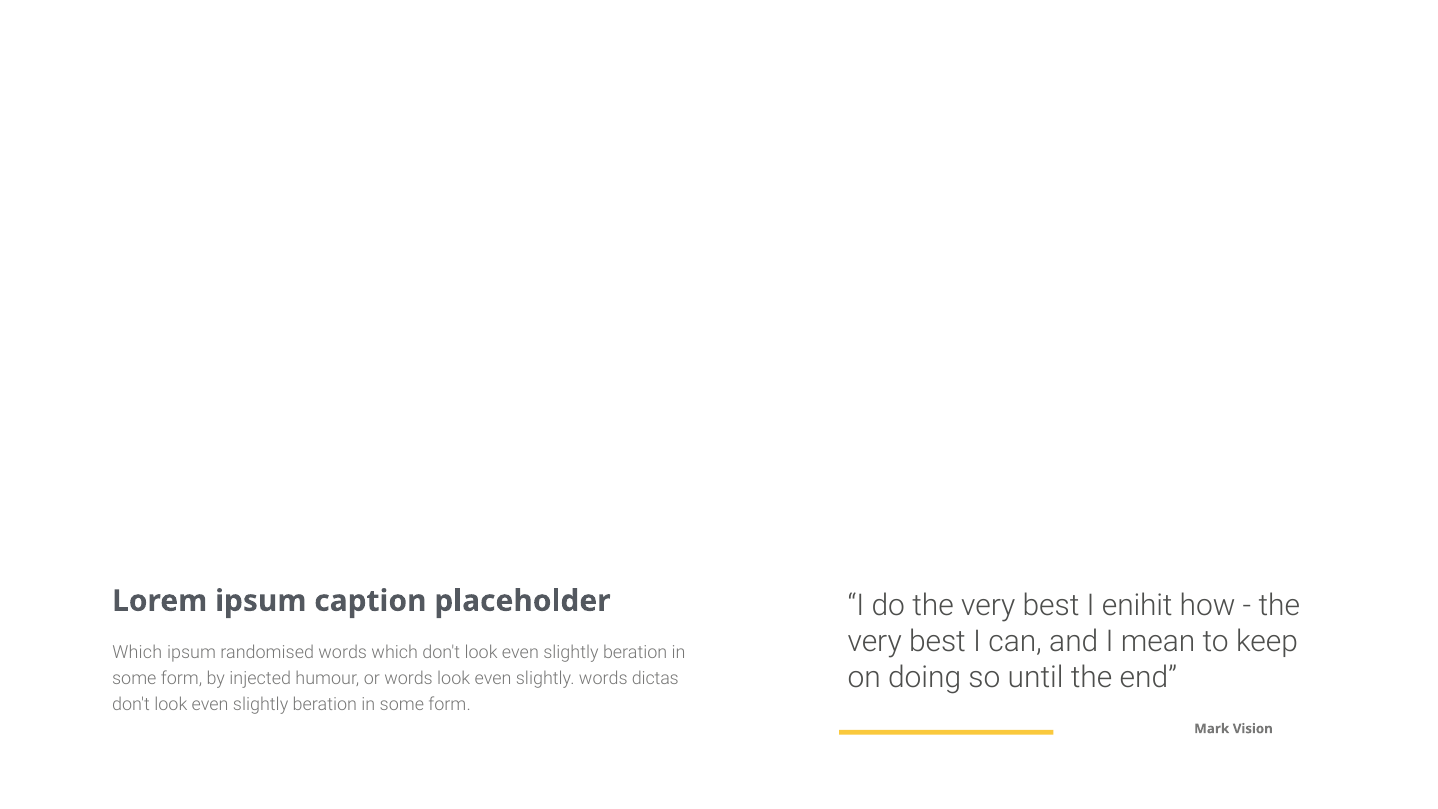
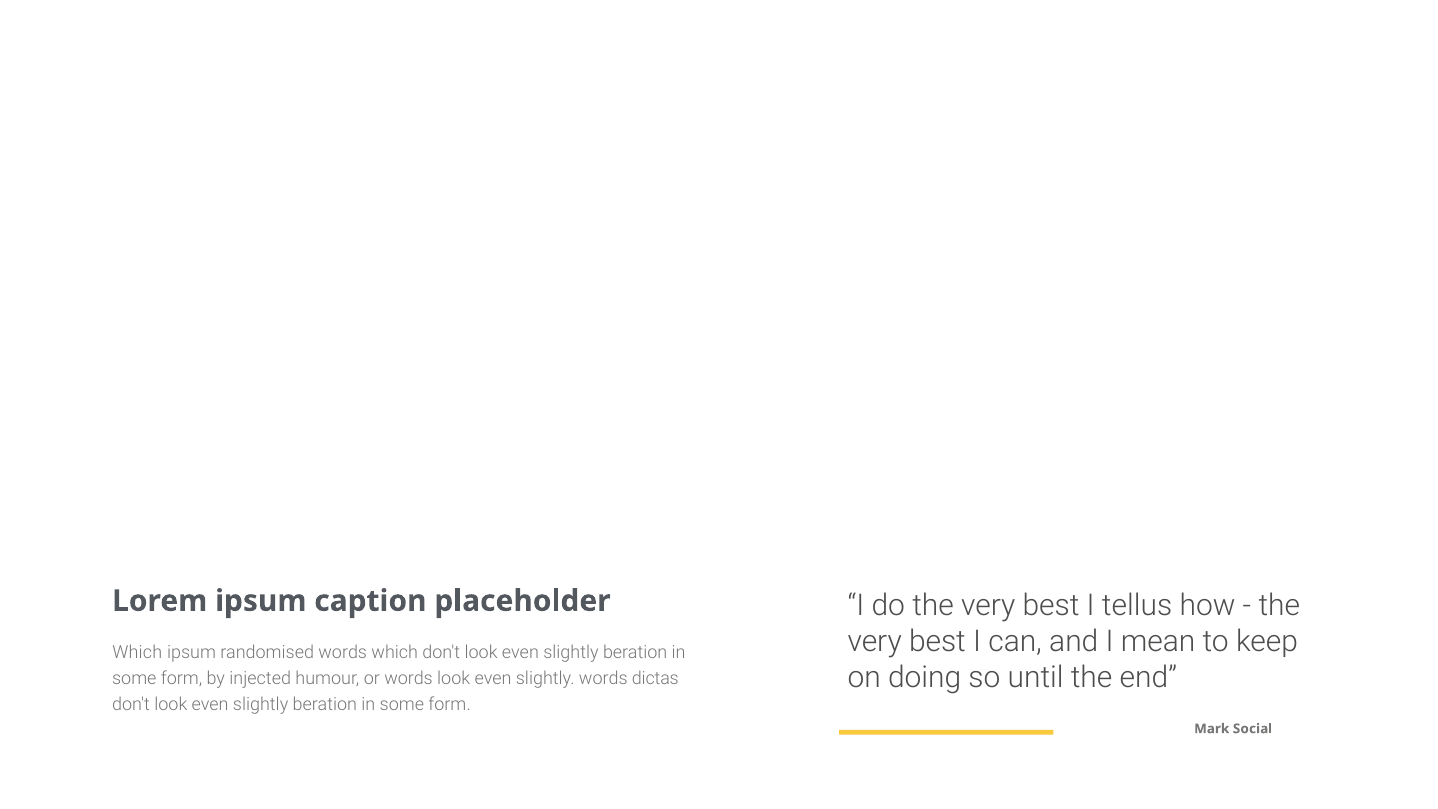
enihit: enihit -> tellus (1137, 605)
Vision: Vision -> Social (1253, 729)
